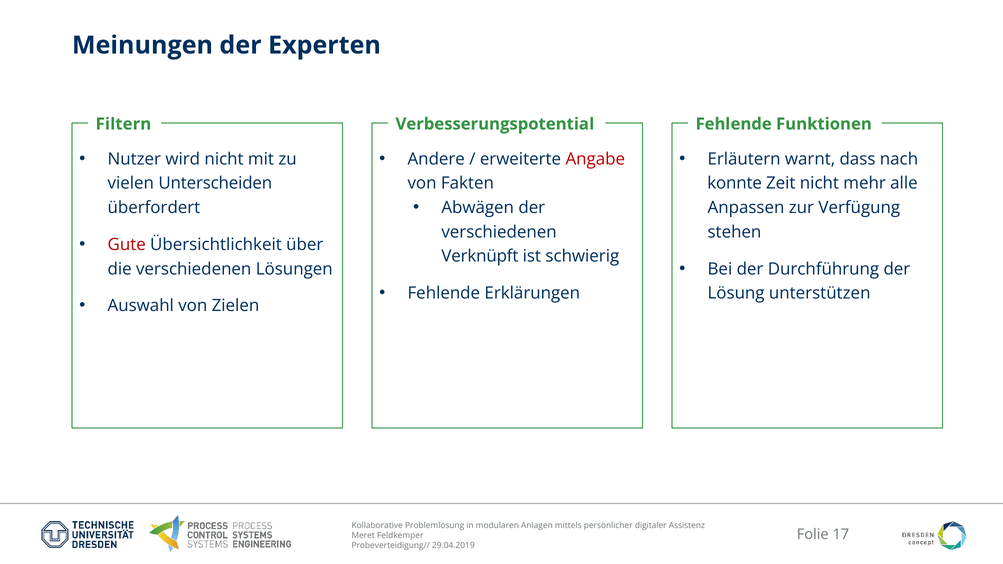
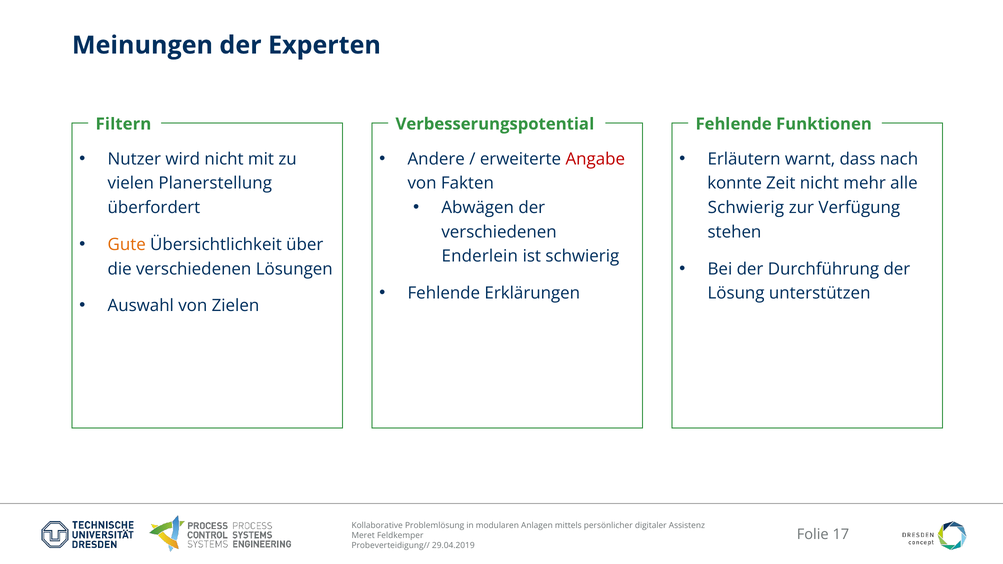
Unterscheiden: Unterscheiden -> Planerstellung (215, 183)
Anpassen: Anpassen -> Schwierig (746, 208)
Gute colour: red -> orange (127, 245)
Verknüpft: Verknüpft -> Enderlein (480, 256)
